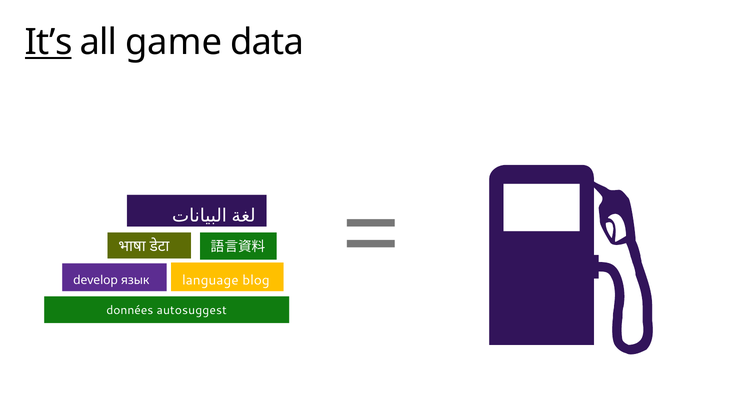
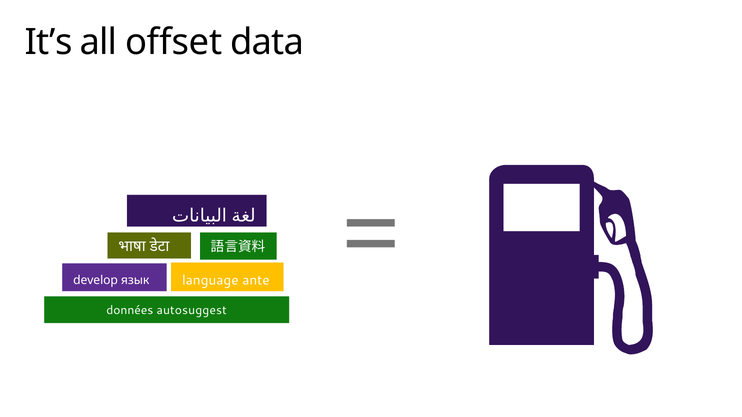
It’s underline: present -> none (49, 42)
game: game -> offset (174, 42)
blog: blog -> ante (256, 281)
